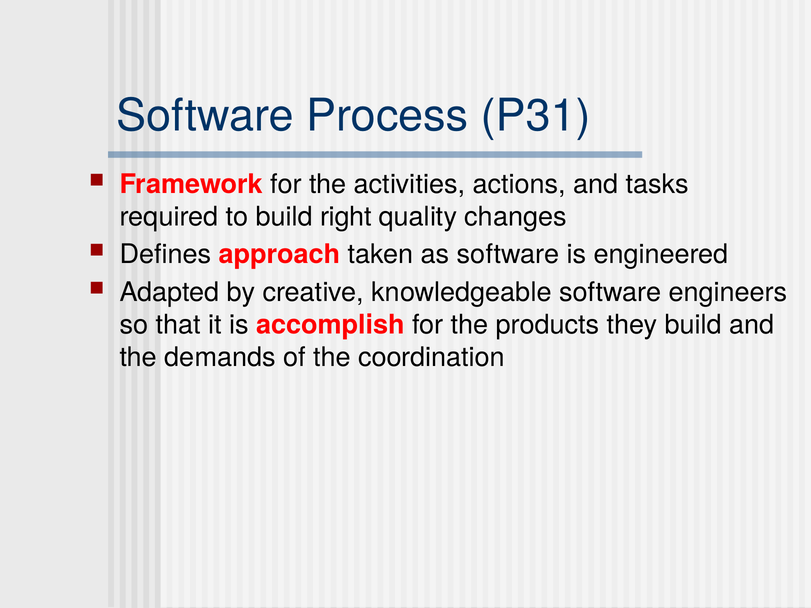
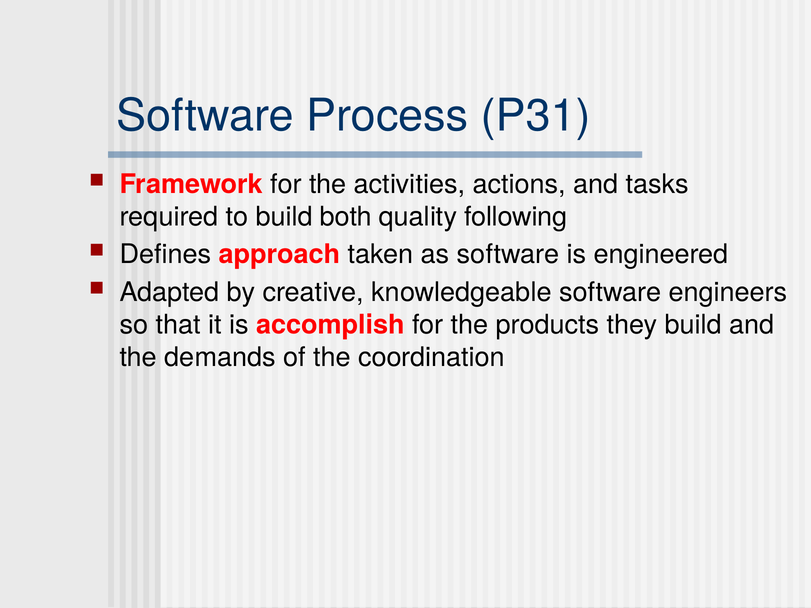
right: right -> both (346, 217)
changes: changes -> following (516, 217)
